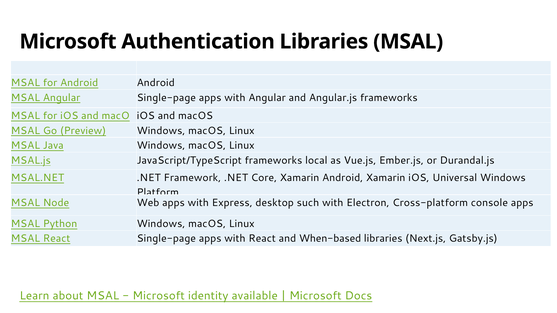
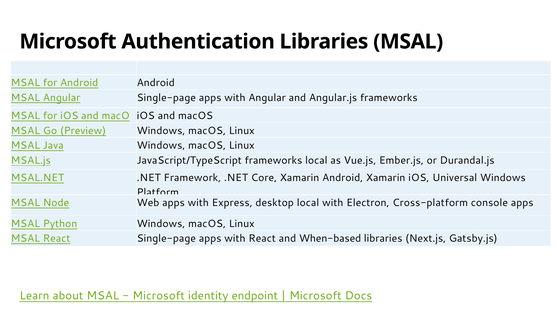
desktop such: such -> local (308, 203)
available: available -> endpoint (255, 296)
